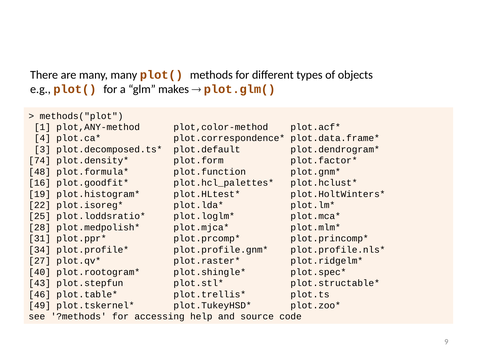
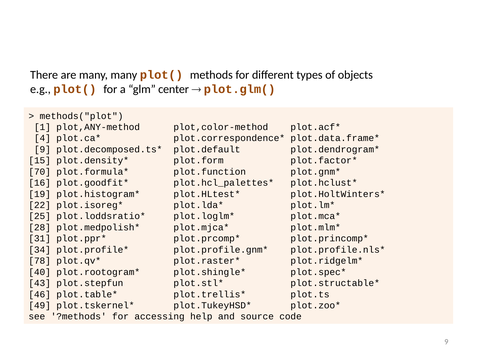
makes: makes -> center (174, 89)
3: 3 -> 9 (42, 149)
74: 74 -> 15 (40, 160)
48: 48 -> 70 (40, 172)
27: 27 -> 78 (40, 261)
